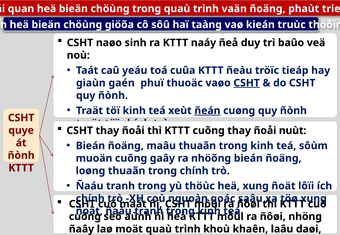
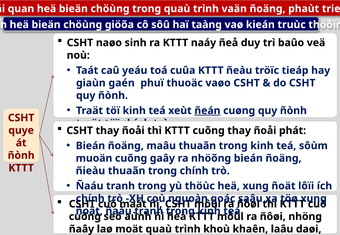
CSHT underline: present -> none (247, 83)
nuùt: nuùt -> phát (293, 131)
loøng: loøng -> ñieàu (90, 171)
